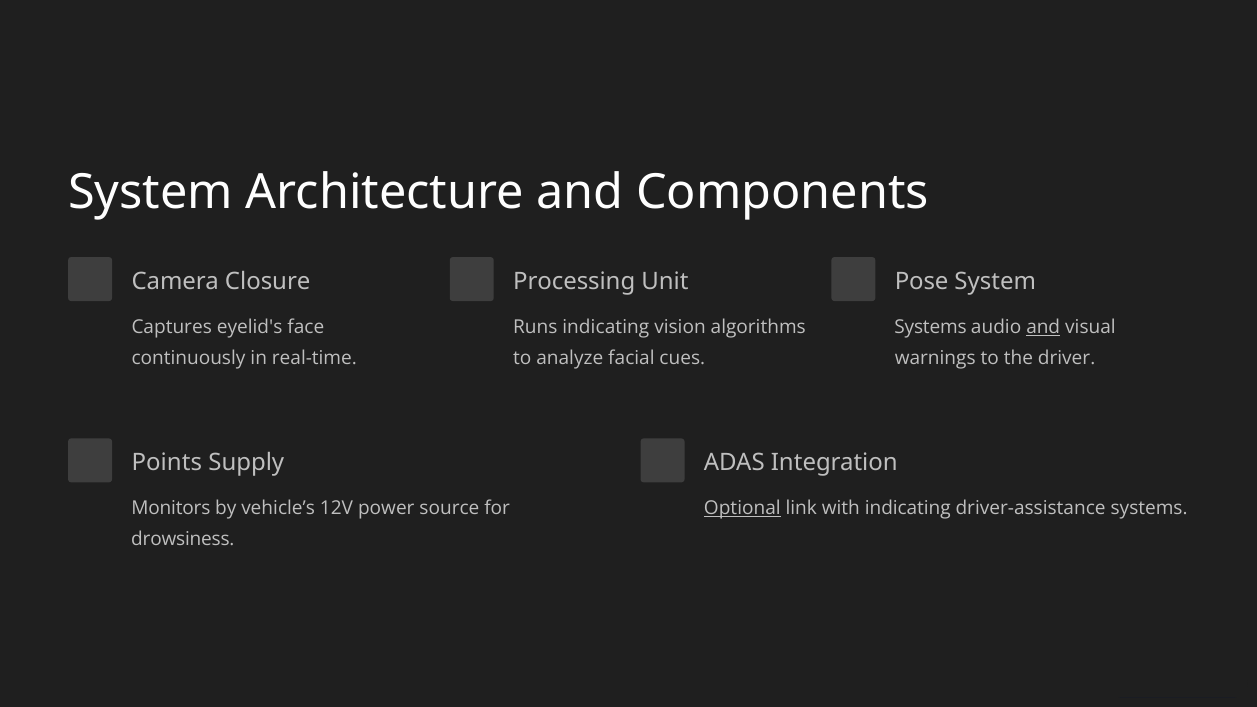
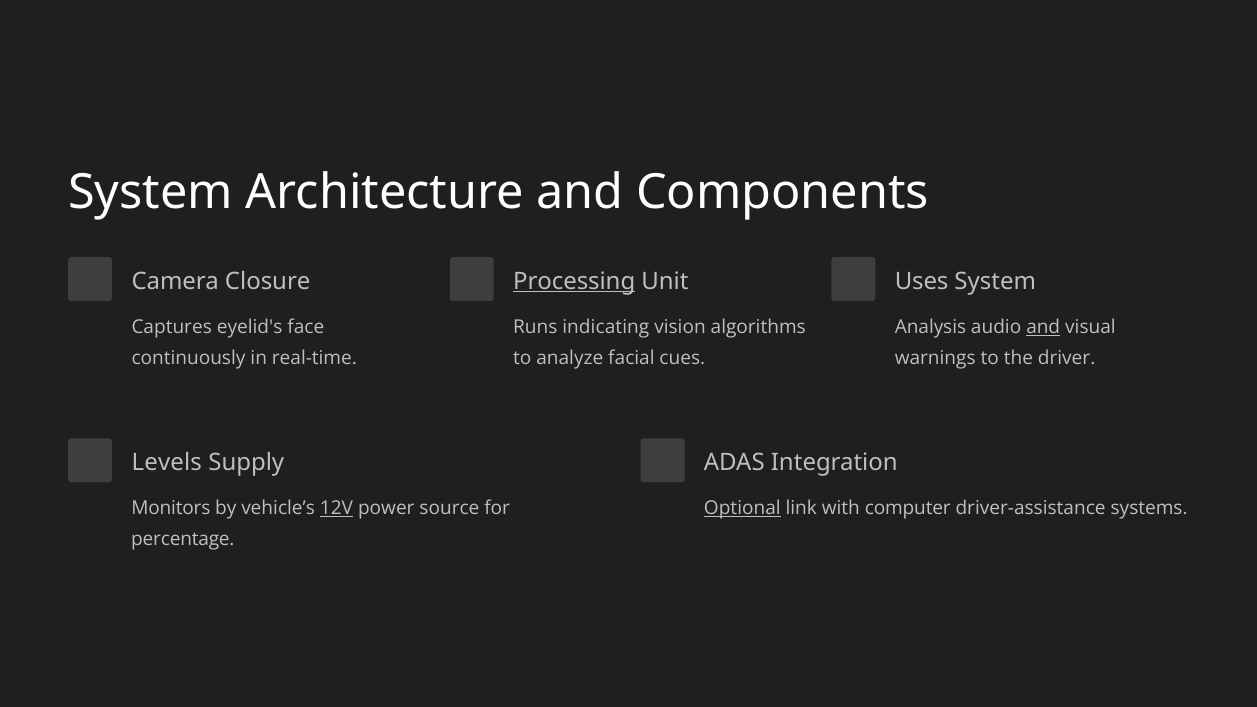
Processing underline: none -> present (574, 281)
Pose: Pose -> Uses (922, 281)
Systems: Systems -> Analysis (930, 327)
Points: Points -> Levels (167, 462)
12V underline: none -> present (337, 508)
with indicating: indicating -> computer (908, 508)
drowsiness: drowsiness -> percentage (183, 539)
